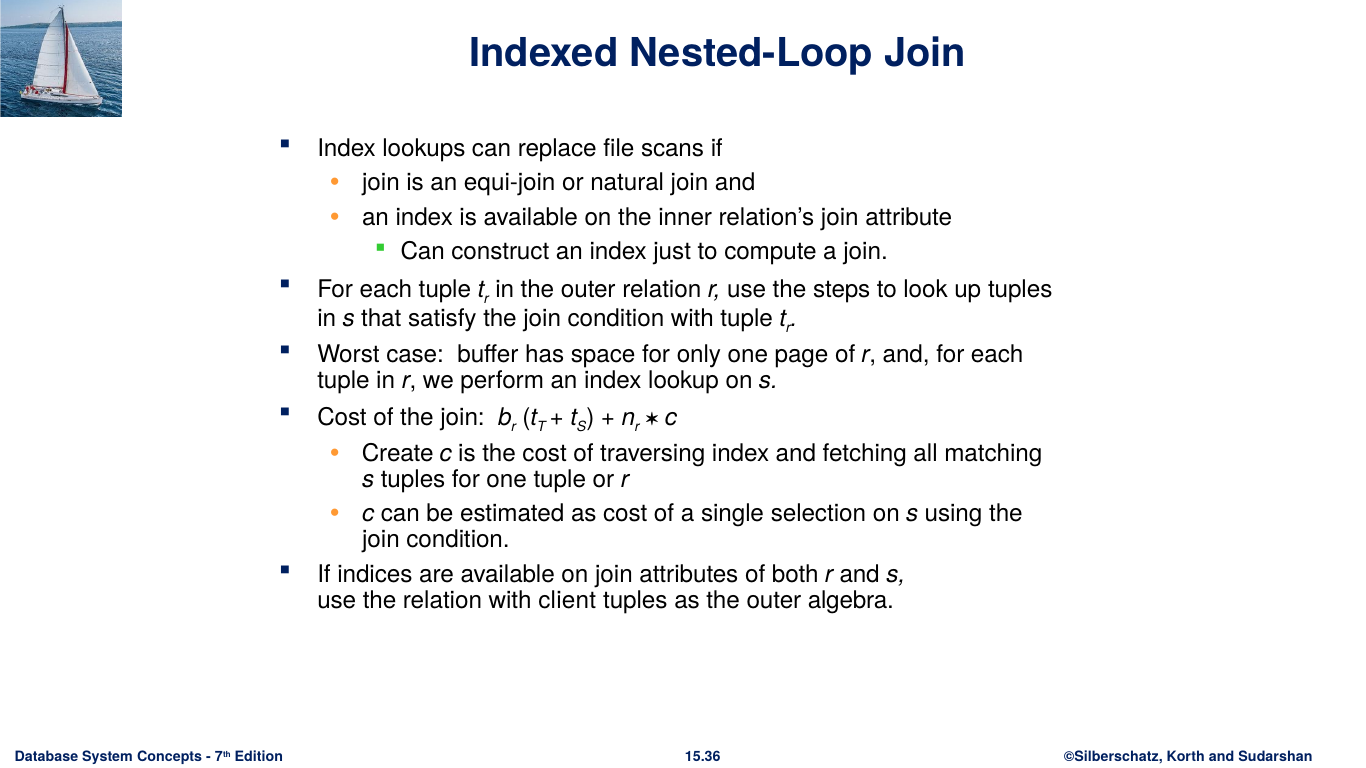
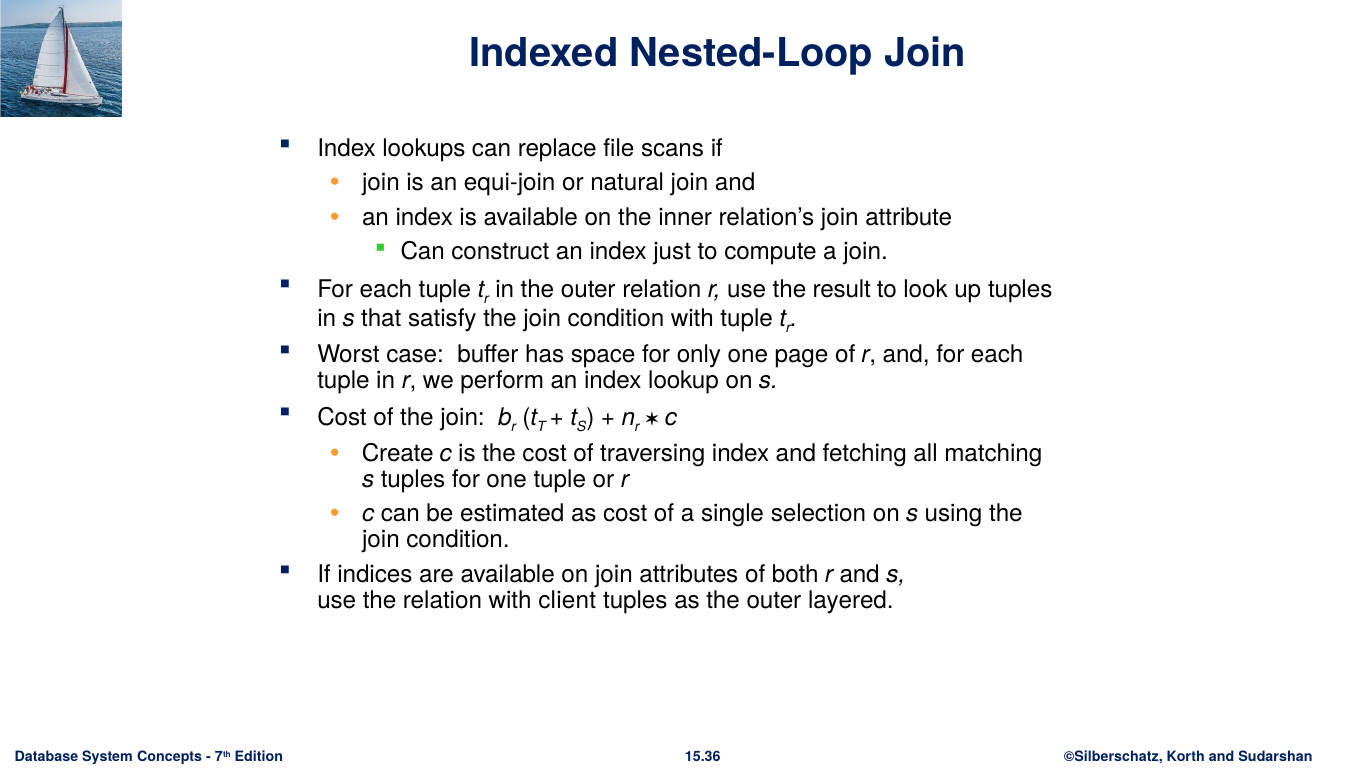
steps: steps -> result (842, 289)
algebra: algebra -> layered (851, 601)
